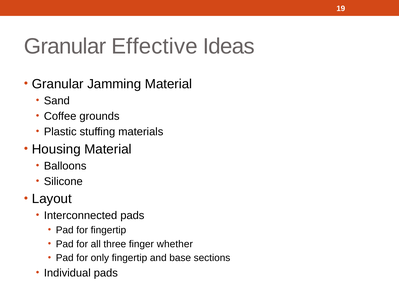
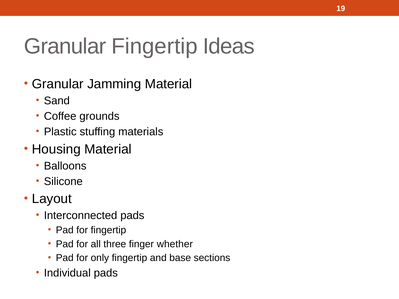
Granular Effective: Effective -> Fingertip (154, 46)
